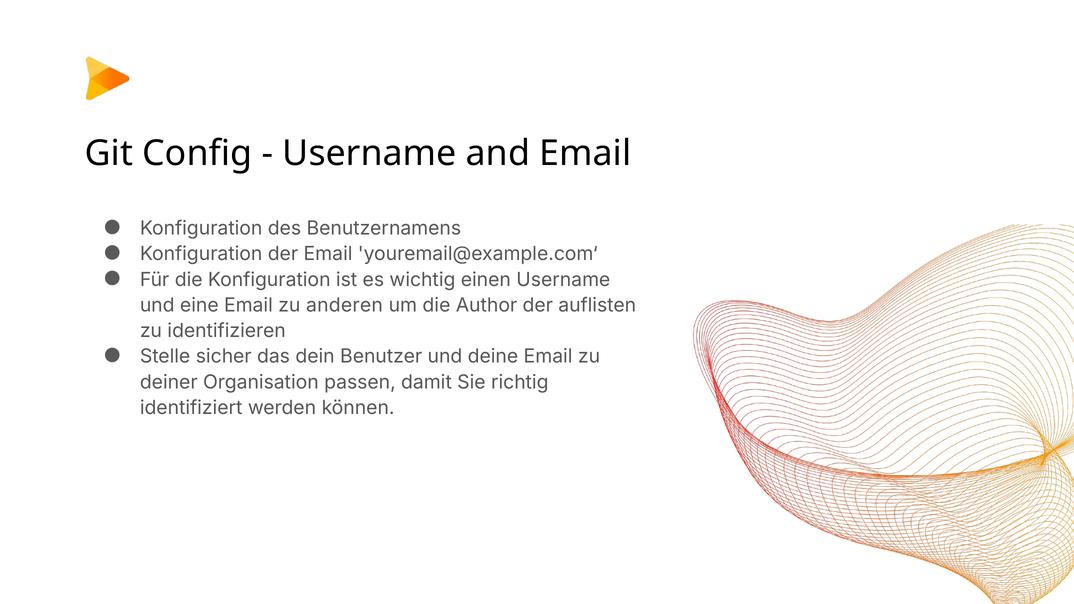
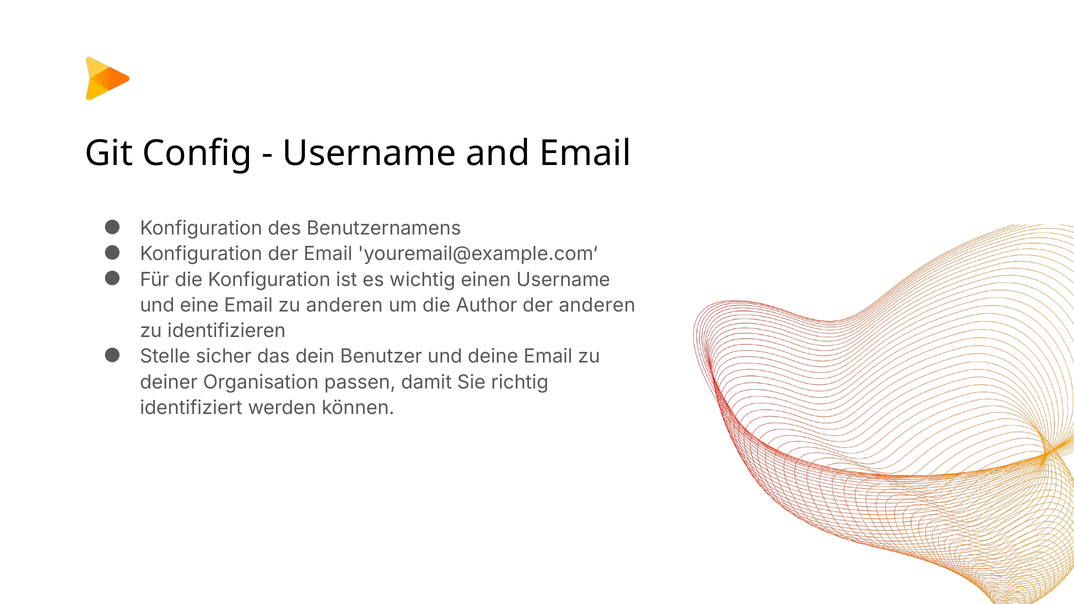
der auflisten: auflisten -> anderen (597, 305)
